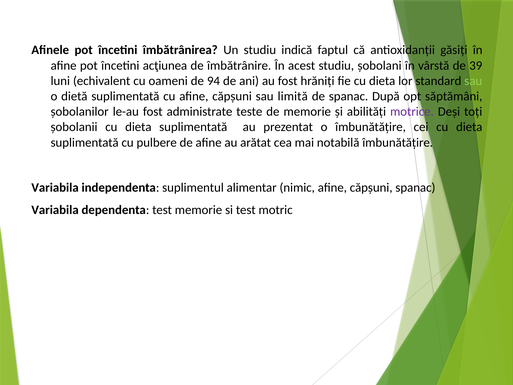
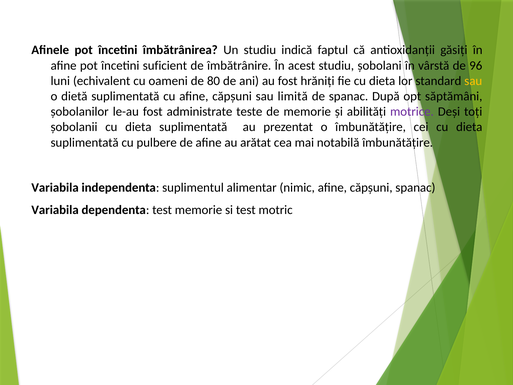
acţiunea: acţiunea -> suficient (165, 65)
39: 39 -> 96 (476, 65)
94: 94 -> 80 (213, 81)
sau colour: light green -> yellow (473, 81)
